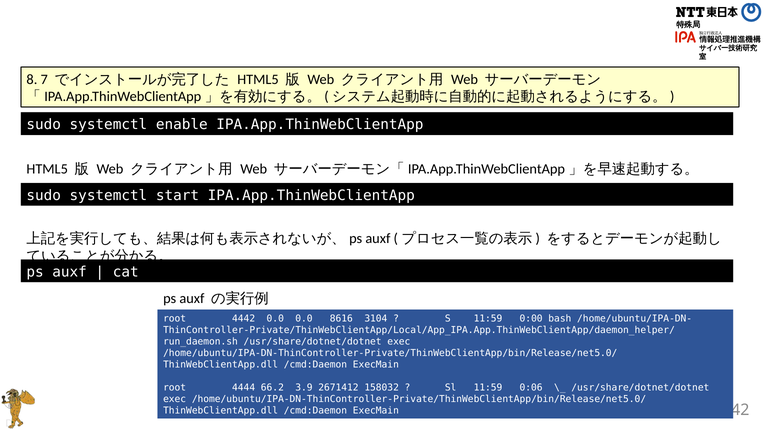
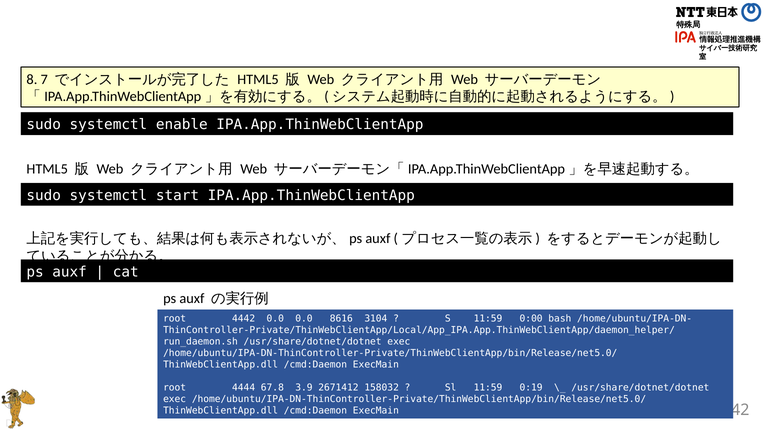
66.2: 66.2 -> 67.8 (272, 388)
0:06: 0:06 -> 0:19 (531, 388)
